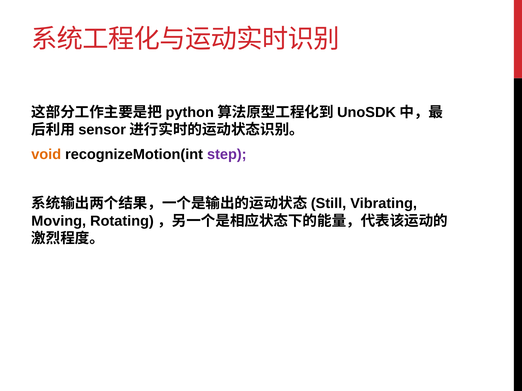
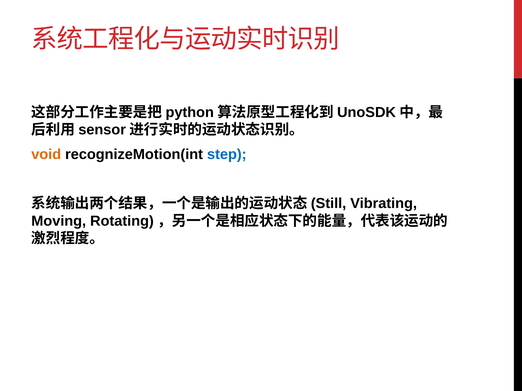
step colour: purple -> blue (227, 154)
